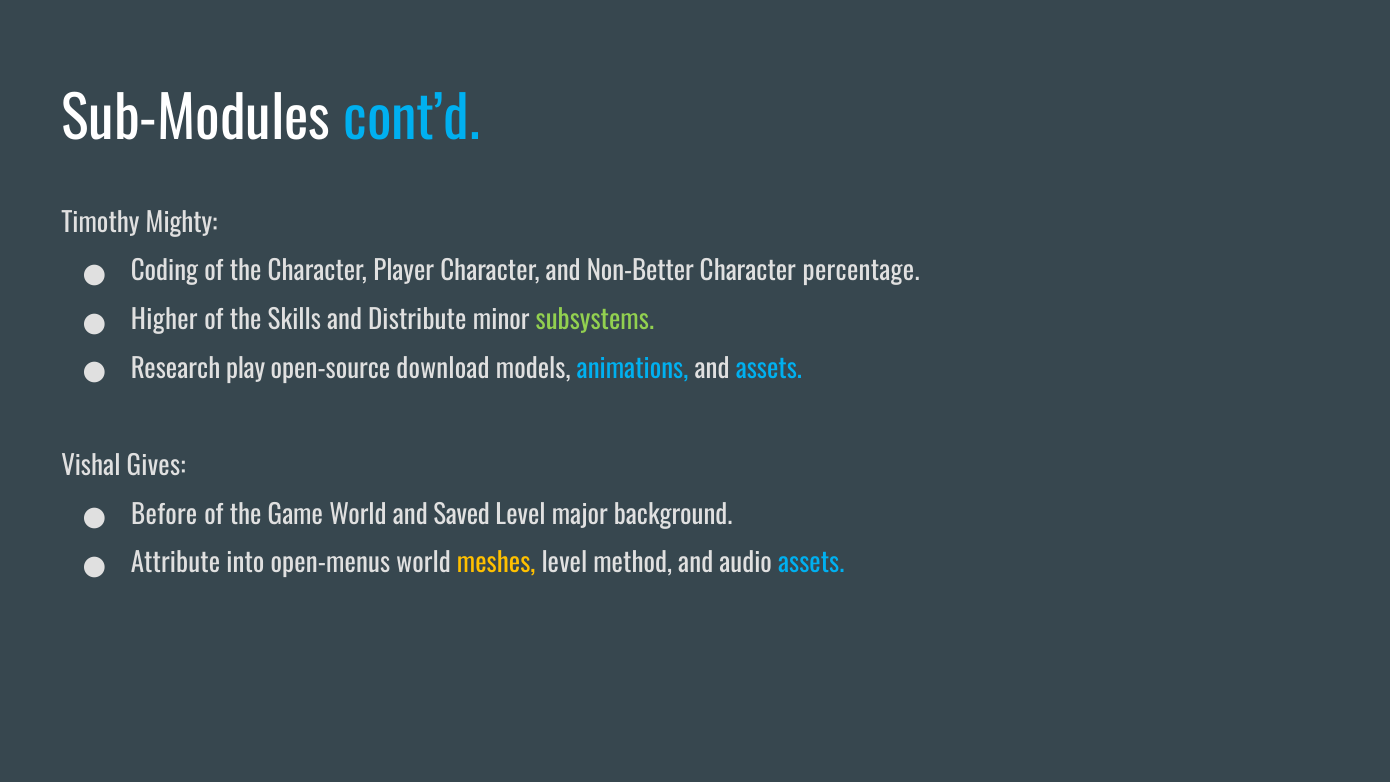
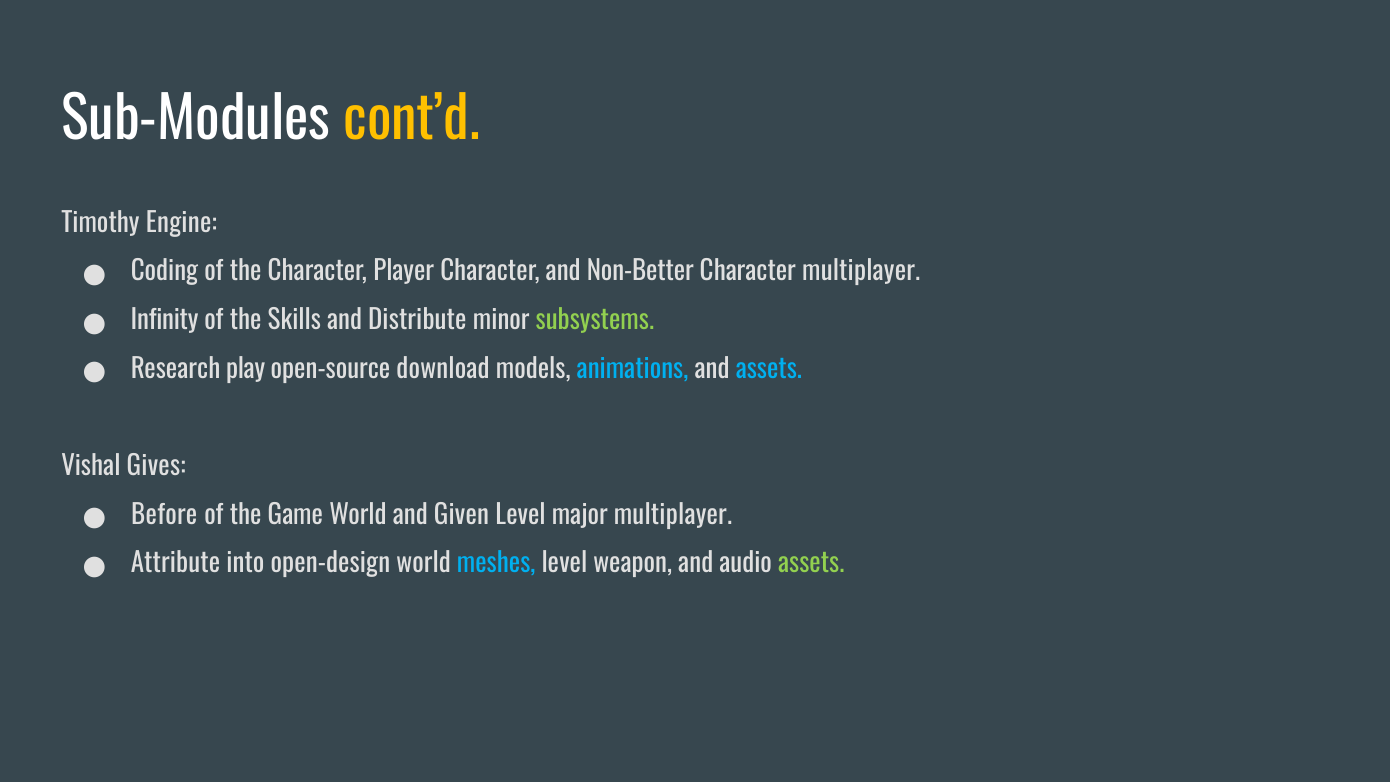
cont’d colour: light blue -> yellow (412, 120)
Mighty: Mighty -> Engine (181, 223)
Character percentage: percentage -> multiplayer (861, 272)
Higher: Higher -> Infinity (165, 321)
Saved: Saved -> Given (461, 515)
major background: background -> multiplayer (673, 515)
open-menus: open-menus -> open-design (330, 564)
meshes colour: yellow -> light blue (496, 564)
method: method -> weapon (633, 564)
assets colour: light blue -> light green (811, 564)
